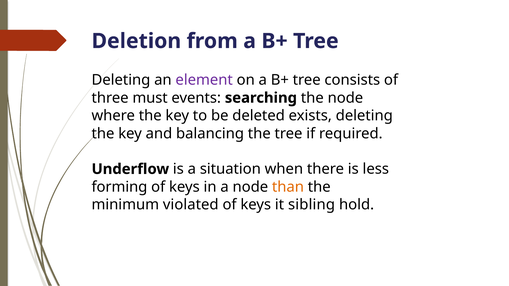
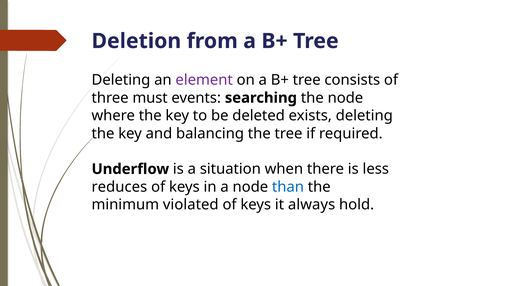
forming: forming -> reduces (119, 187)
than colour: orange -> blue (288, 187)
sibling: sibling -> always (312, 205)
